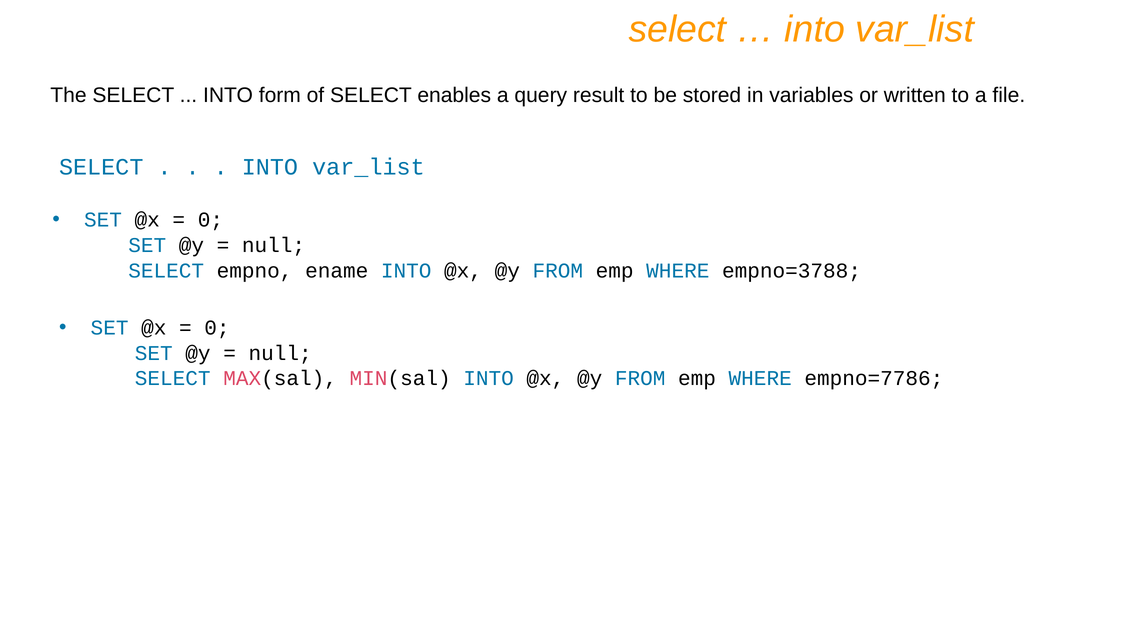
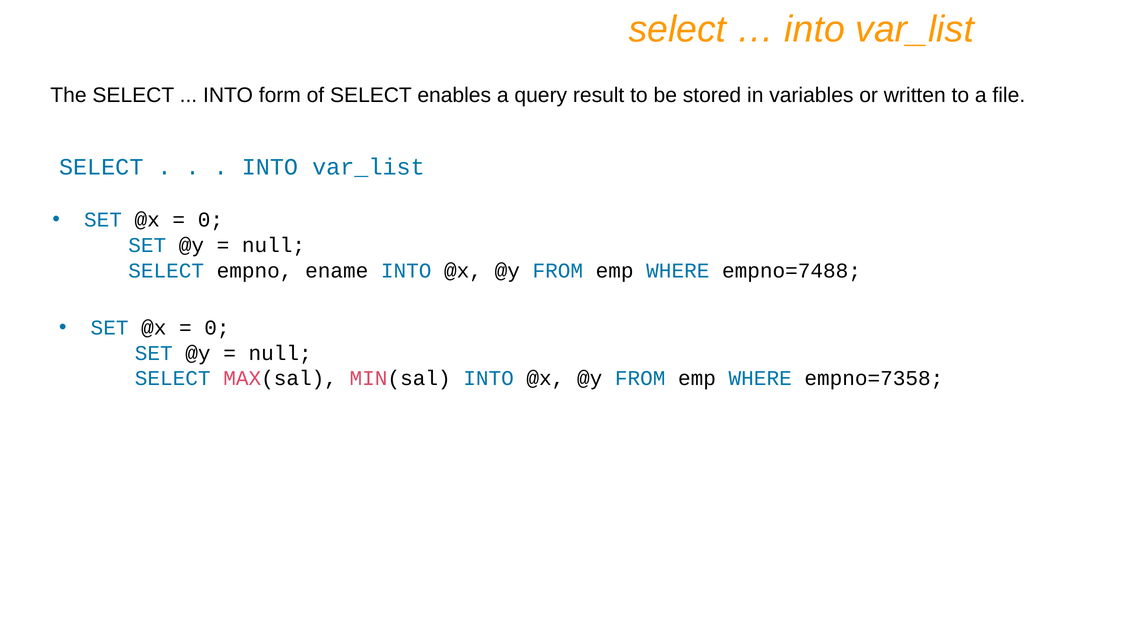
empno=3788: empno=3788 -> empno=7488 (792, 270)
empno=7786: empno=7786 -> empno=7358 (874, 378)
